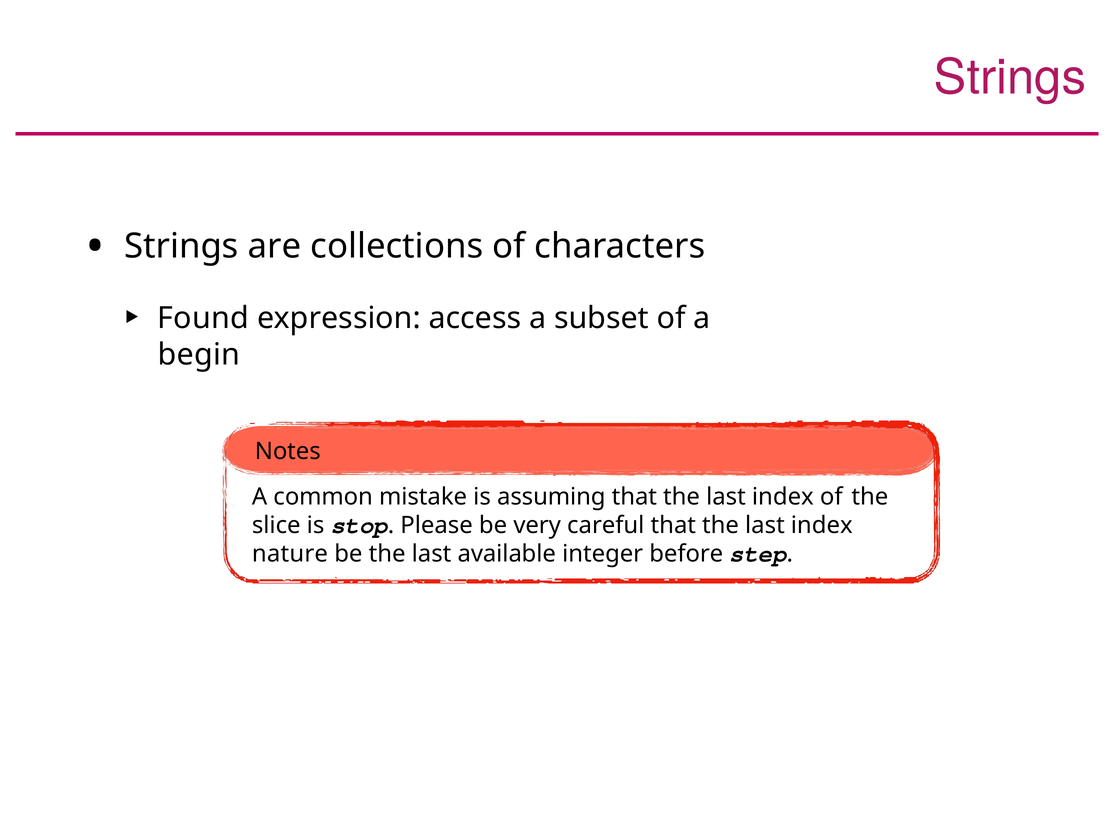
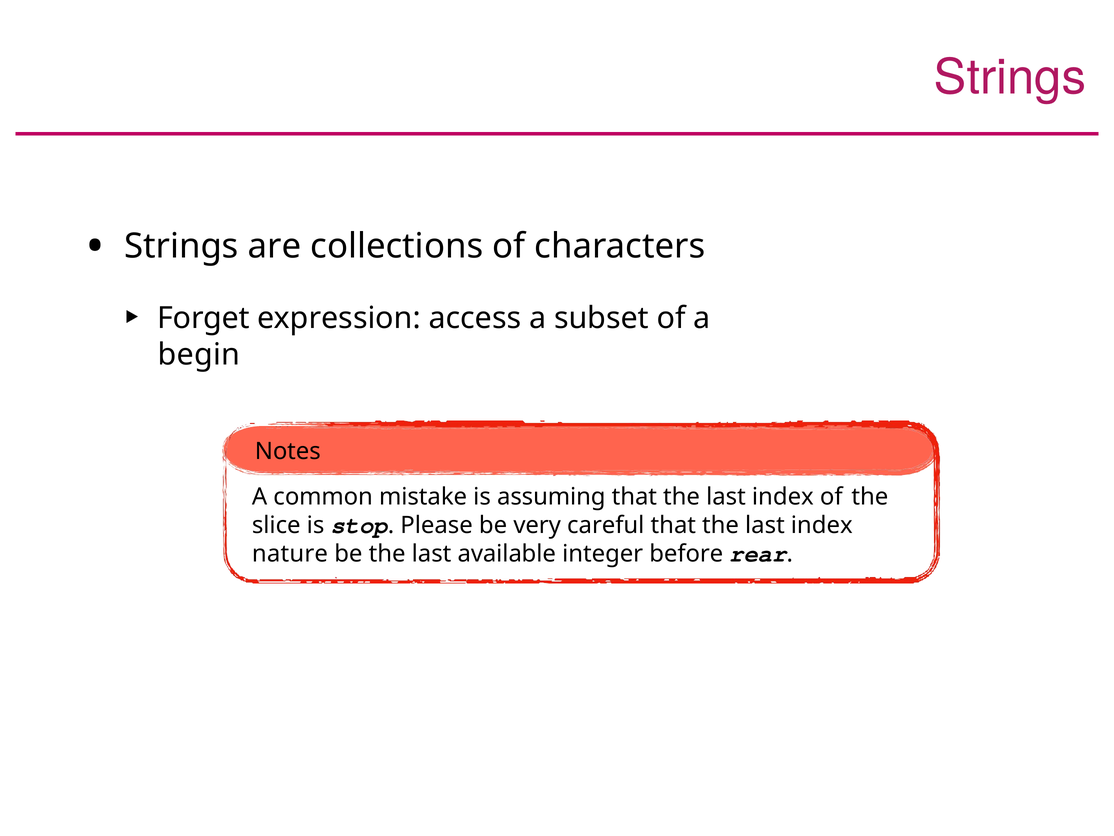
Found: Found -> Forget (204, 318)
step: step -> rear (758, 553)
